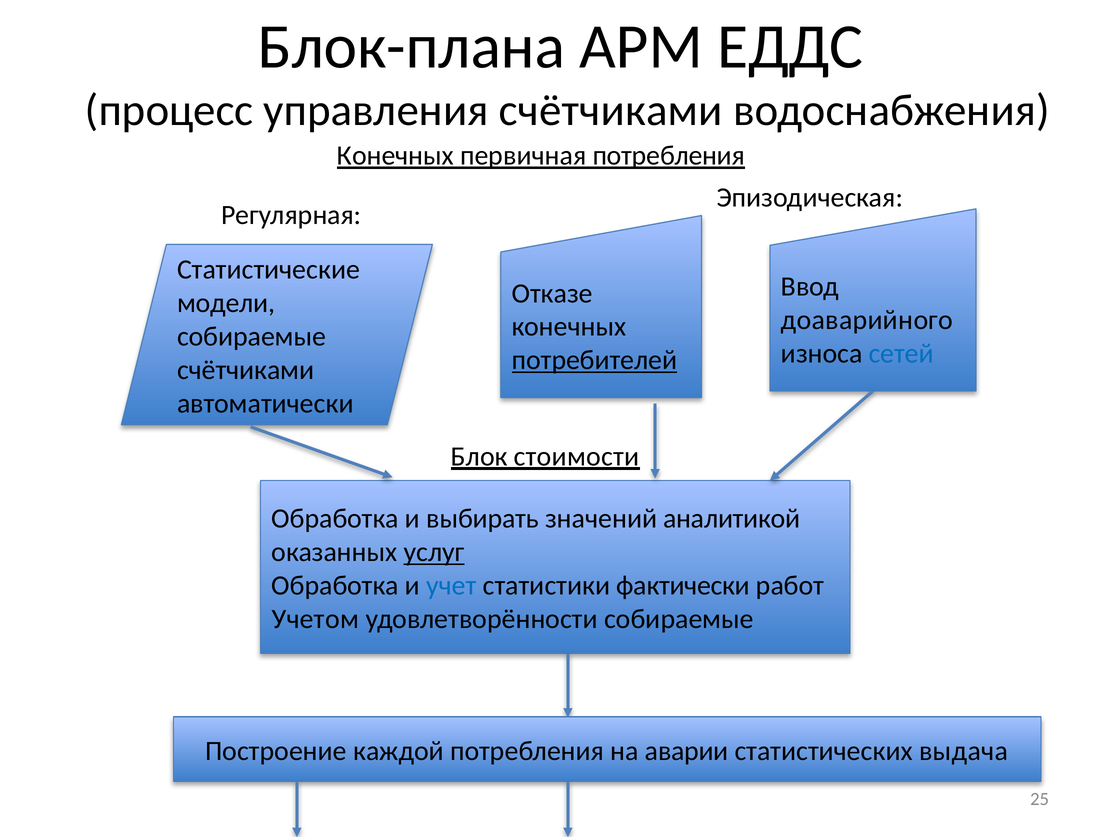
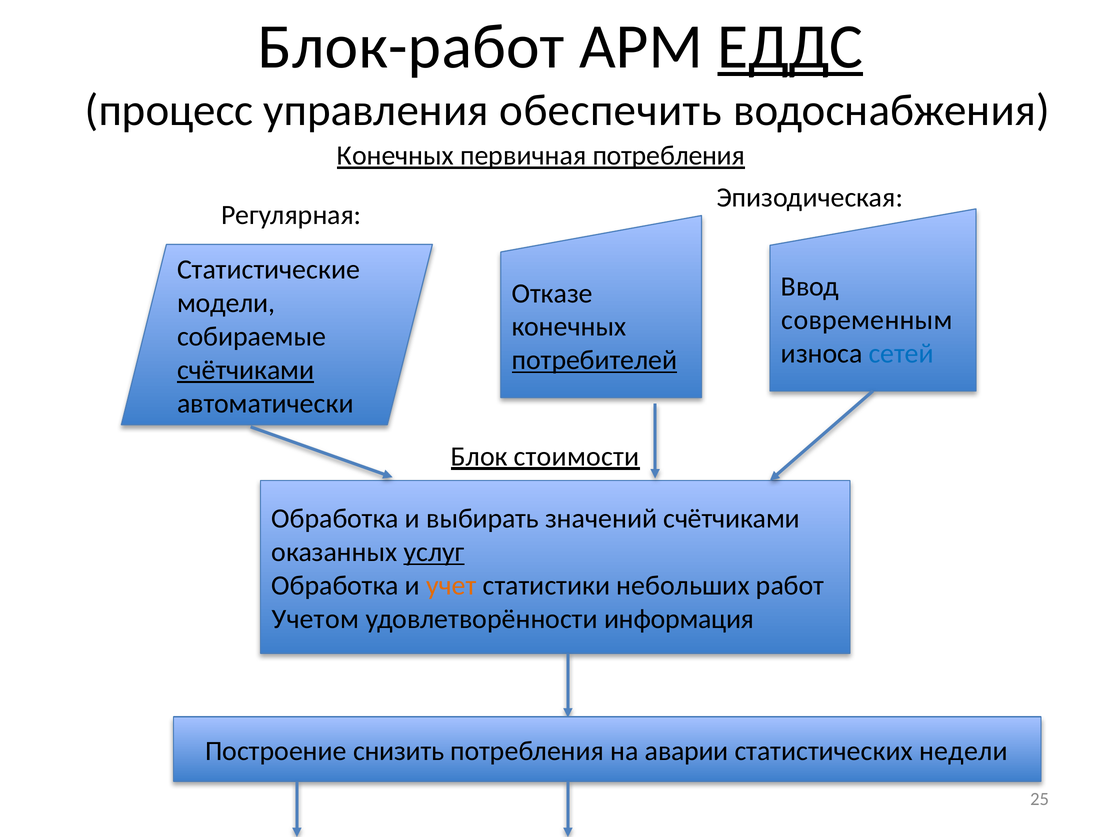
Блок-плана: Блок-плана -> Блок-работ (411, 47)
ЕДДС underline: none -> present (790, 47)
управления счётчиками: счётчиками -> обеспечить (611, 111)
доаварийного: доаварийного -> современным (867, 320)
счётчиками underline: none -> present (246, 370)
значений аналитикой: аналитикой -> счётчиками (732, 519)
учет colour: blue -> orange (451, 586)
фактически: фактически -> небольших (683, 586)
удовлетворённости собираемые: собираемые -> информация (679, 619)
каждой: каждой -> снизить (399, 751)
выдача: выдача -> недели (964, 751)
